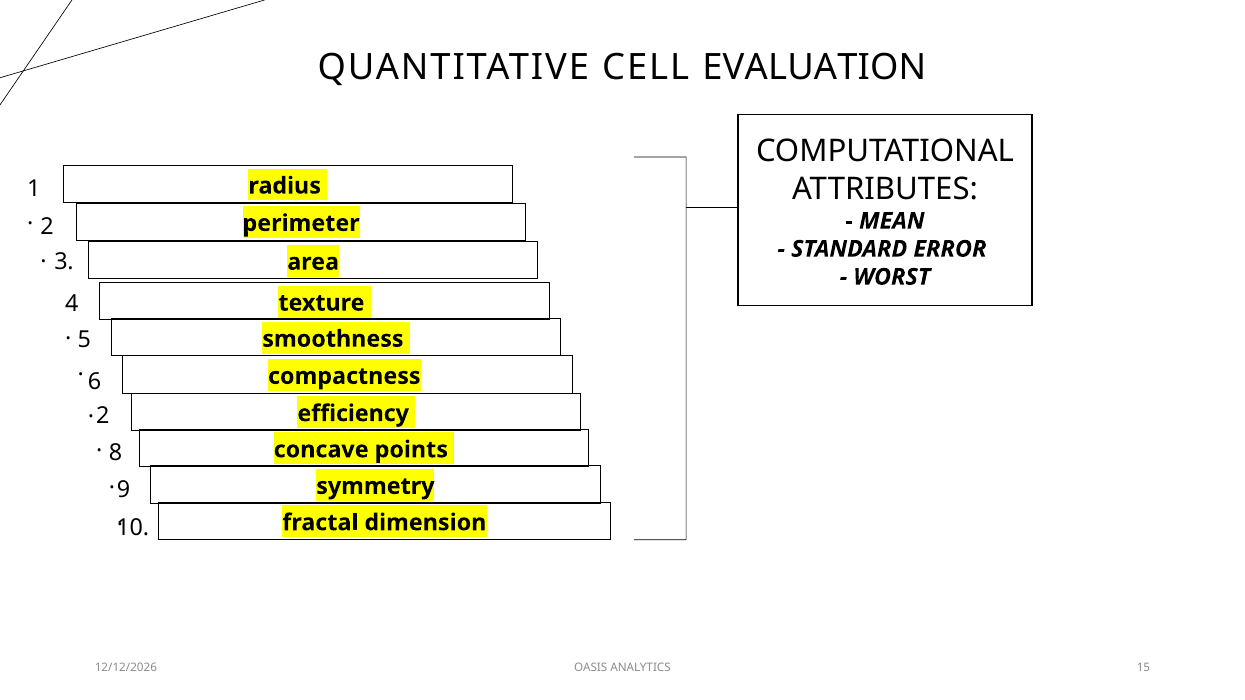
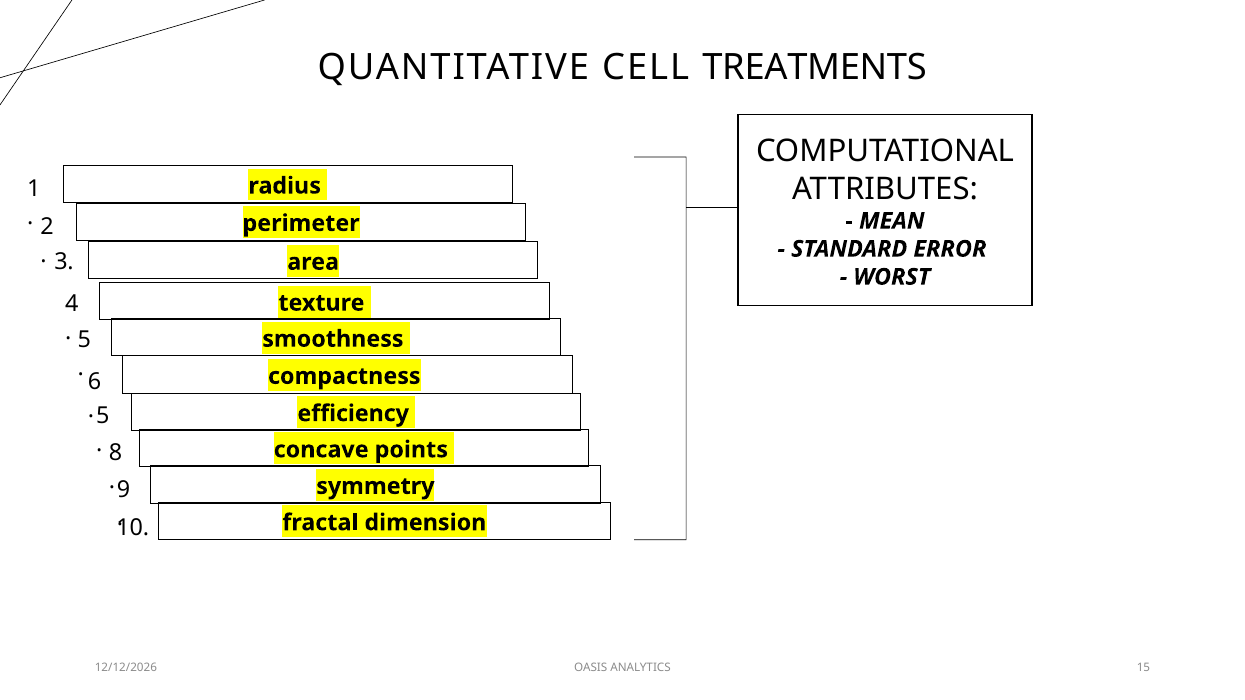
EVALUATION: EVALUATION -> TREATMENTS (815, 67)
2: 2 -> 5 (103, 416)
